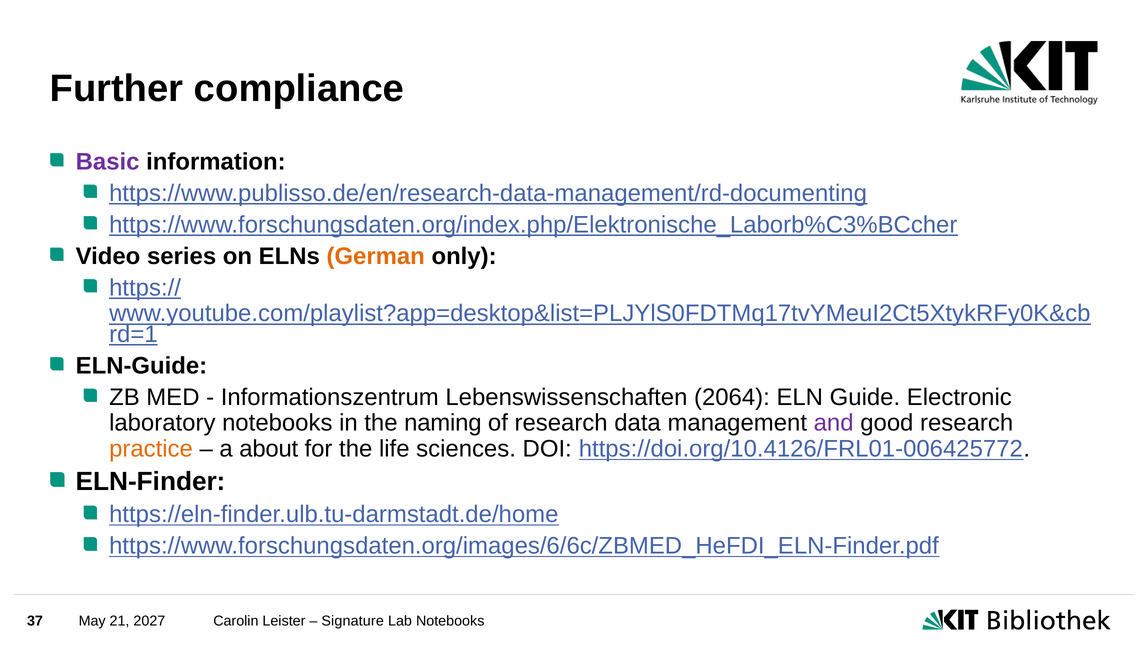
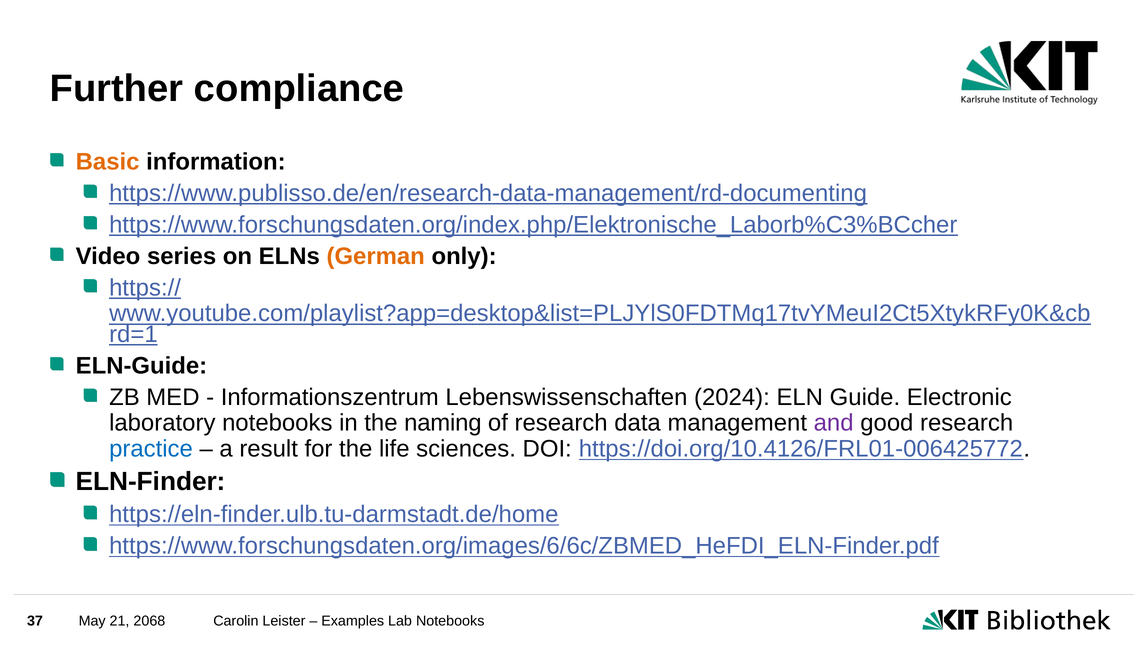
Basic colour: purple -> orange (108, 162)
2064: 2064 -> 2024 (732, 397)
practice colour: orange -> blue (151, 449)
about: about -> result (269, 449)
2027: 2027 -> 2068 (149, 621)
Signature: Signature -> Examples (353, 621)
